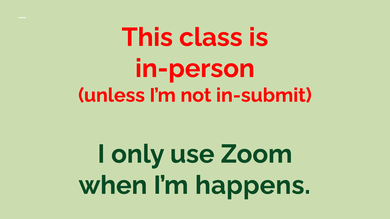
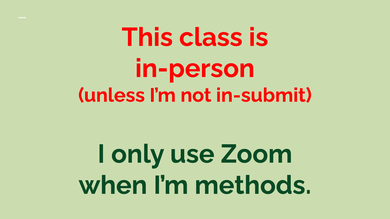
happens: happens -> methods (253, 186)
